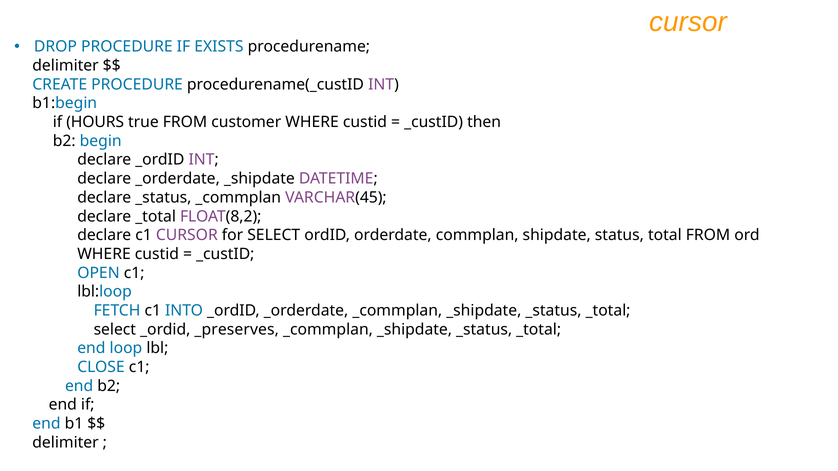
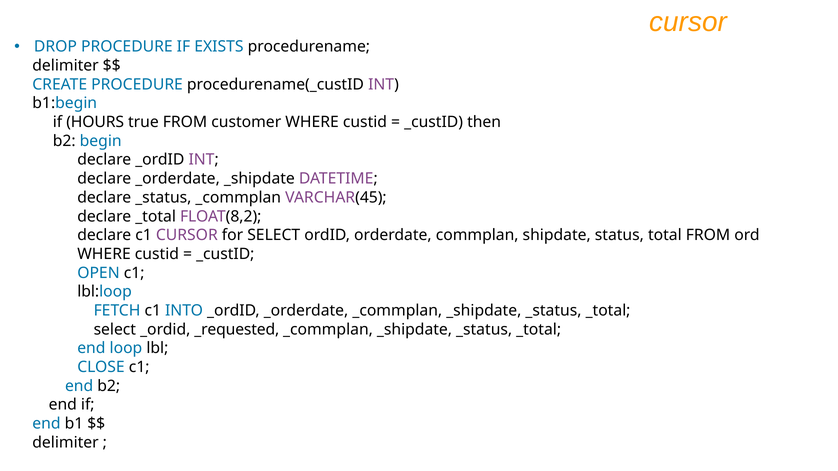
_preserves: _preserves -> _requested (237, 330)
